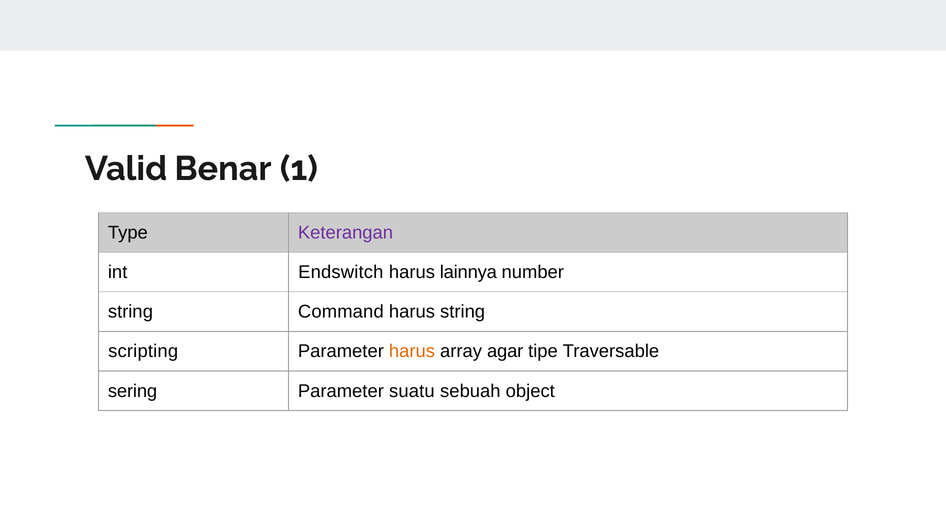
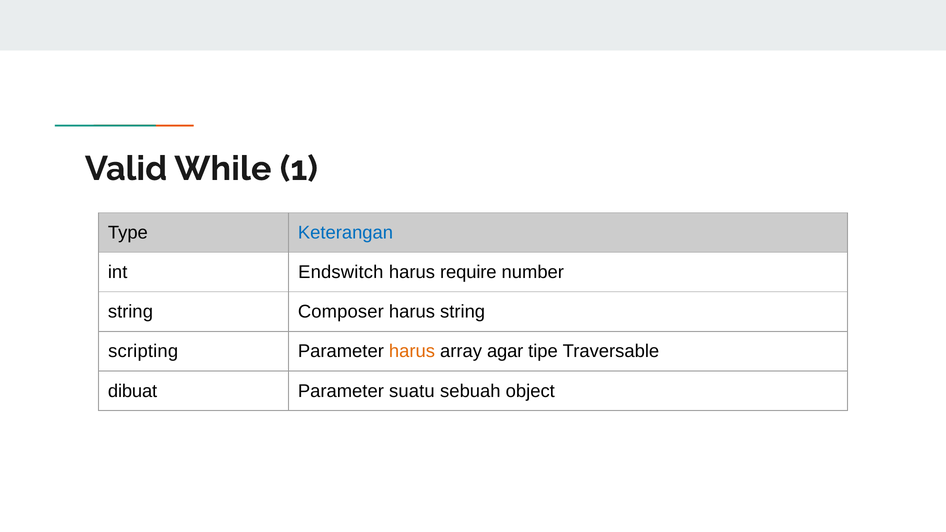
Benar: Benar -> While (223, 169)
Keterangan colour: purple -> blue (346, 233)
lainnya: lainnya -> require (468, 272)
Command: Command -> Composer (341, 312)
sering: sering -> dibuat (133, 391)
